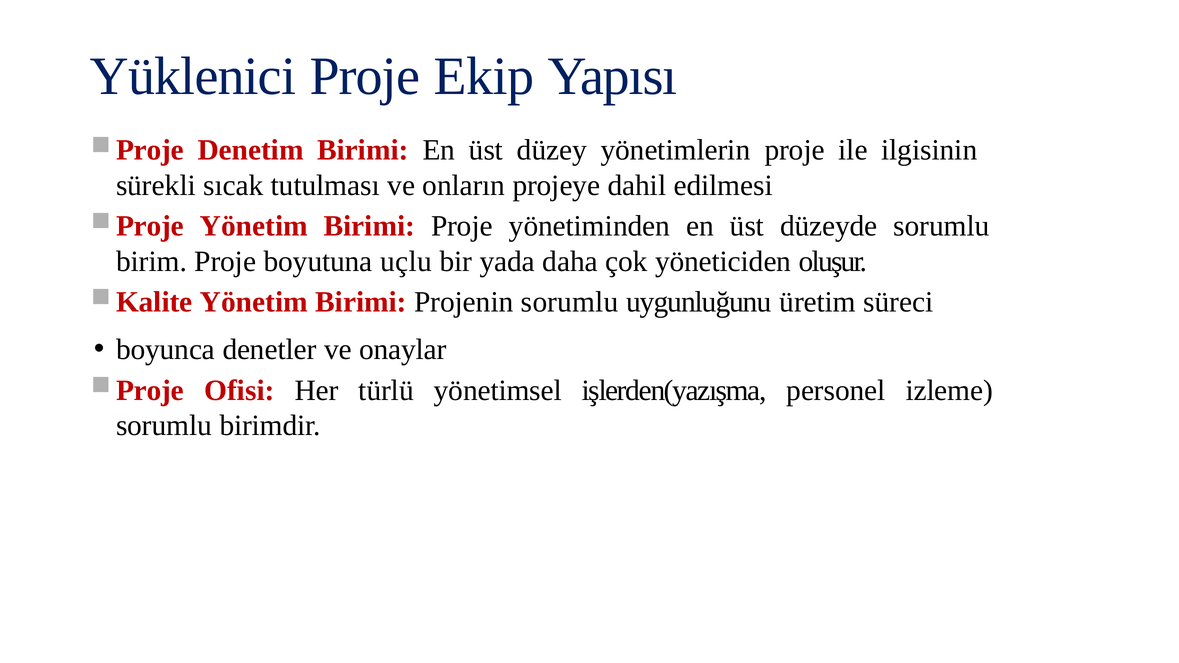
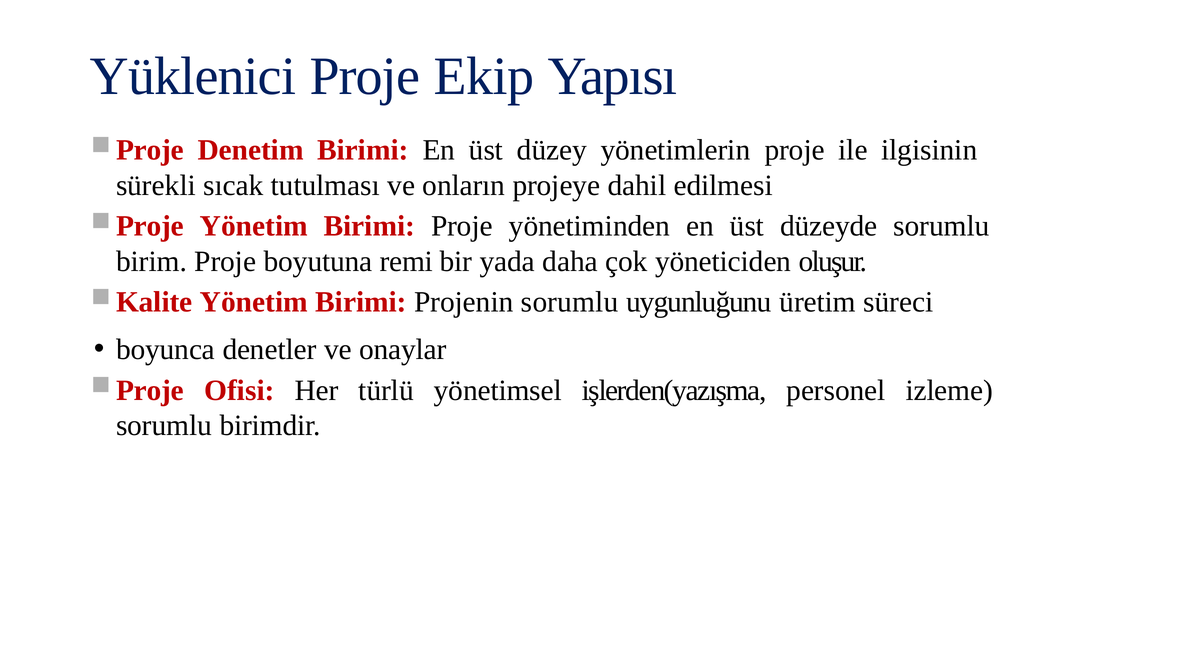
uçlu: uçlu -> remi (406, 261)
